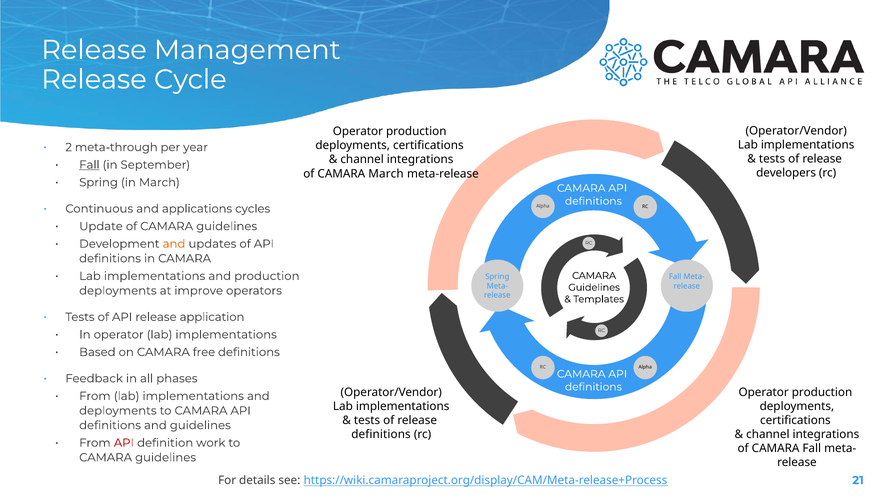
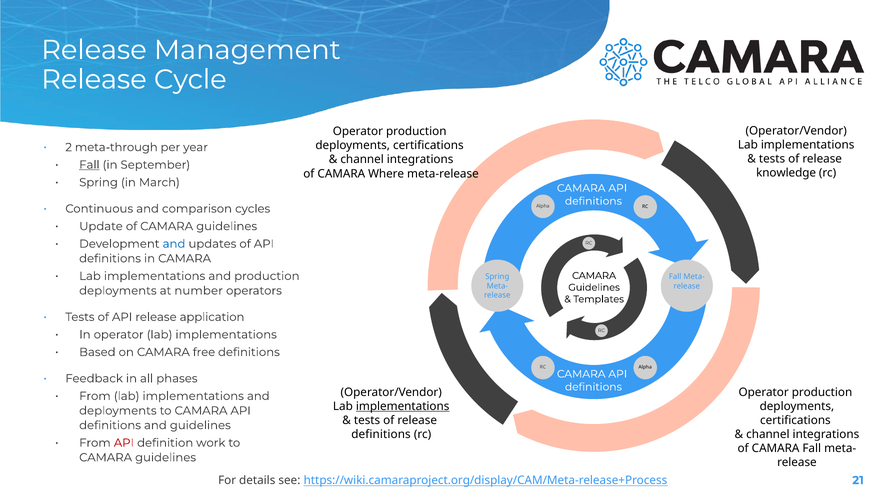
developers: developers -> knowledge (786, 173)
CAMARA March: March -> Where (386, 174)
applications: applications -> comparison (197, 209)
and colour: orange -> blue (174, 244)
improve: improve -> number (199, 290)
implementations underline: none -> present (403, 406)
